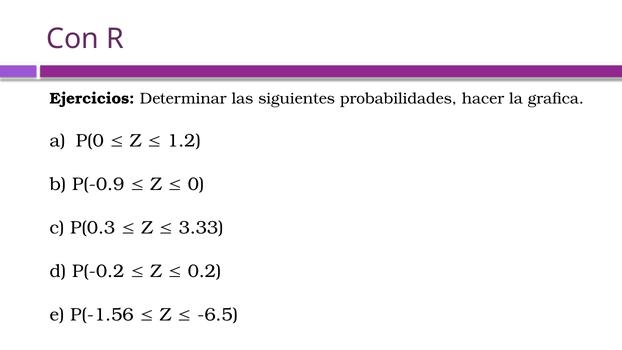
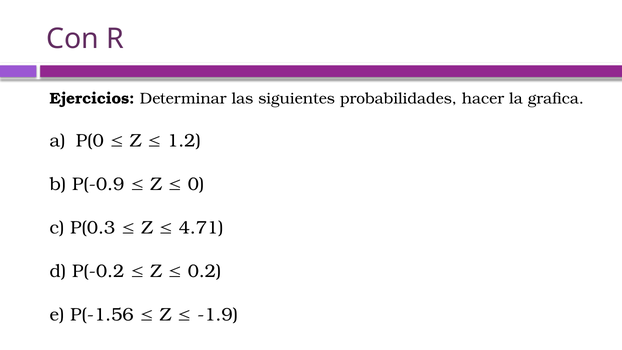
3.33: 3.33 -> 4.71 (201, 228)
-6.5: -6.5 -> -1.9 (218, 315)
